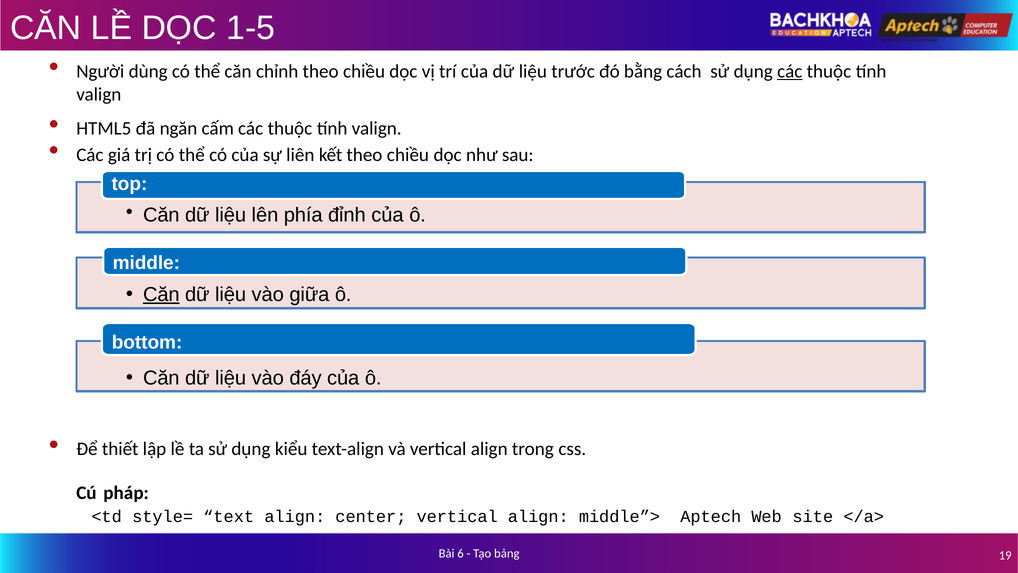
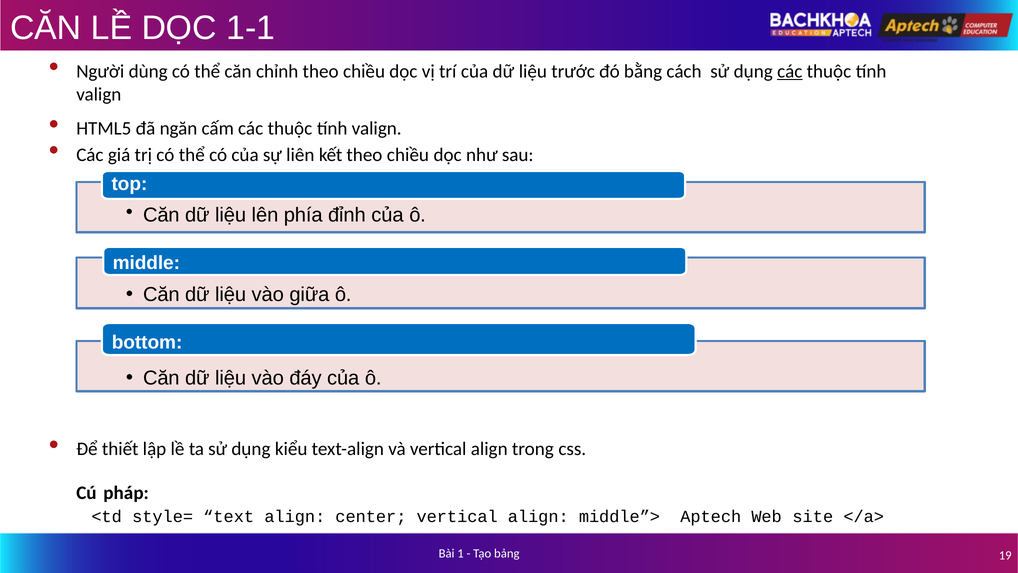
1-5: 1-5 -> 1-1 (251, 28)
Căn underline: present -> none (161, 294)
6: 6 -> 1 (461, 553)
